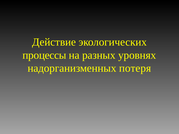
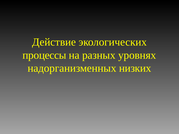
потеря: потеря -> низких (135, 68)
